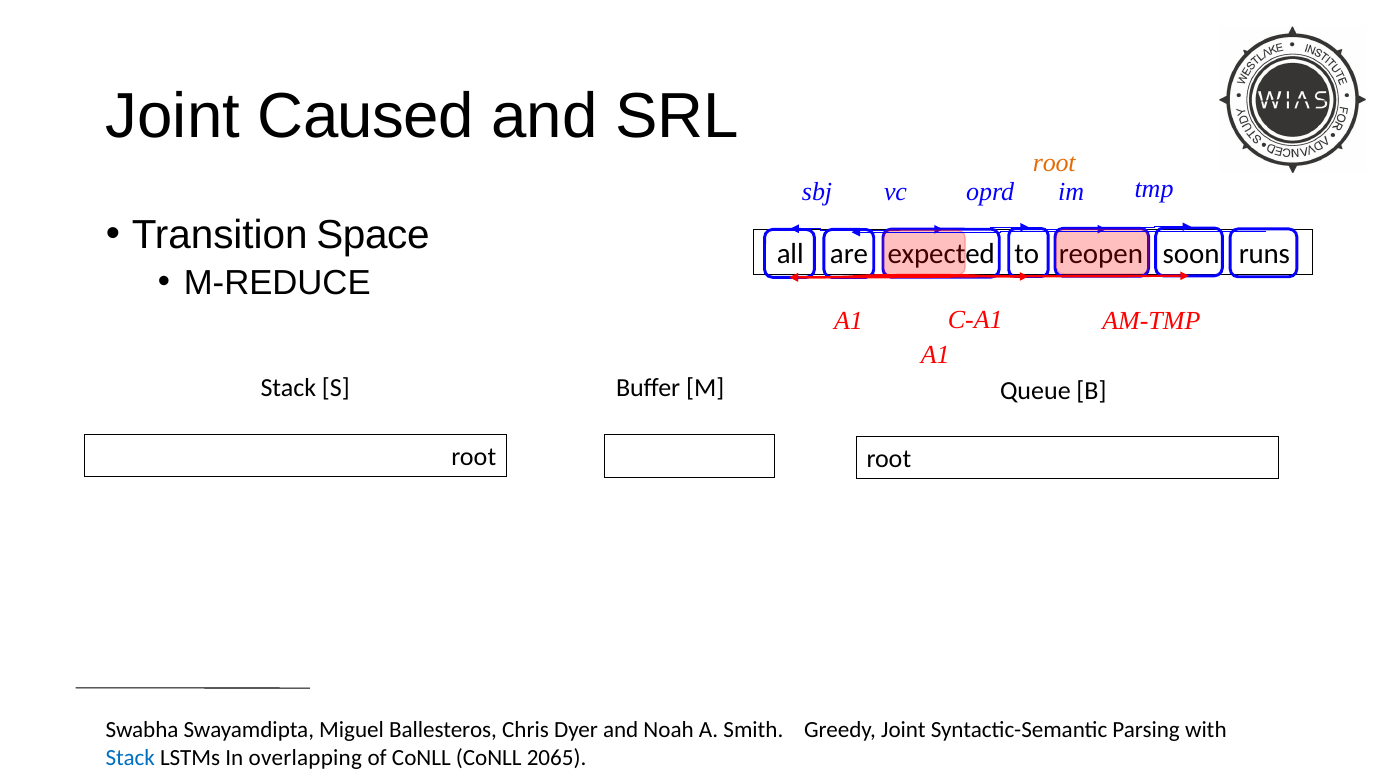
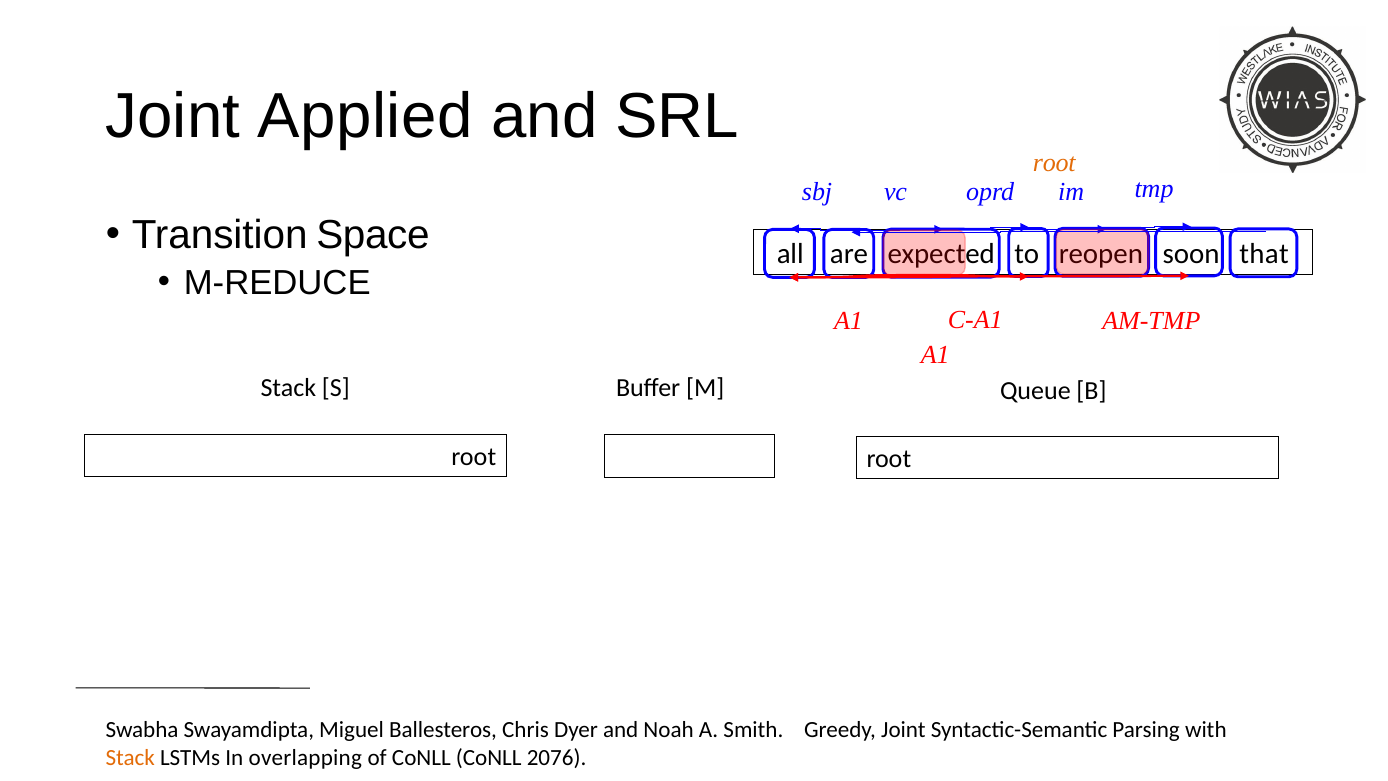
Caused: Caused -> Applied (365, 117)
runs: runs -> that (1264, 254)
Stack colour: blue -> orange (130, 757)
2065: 2065 -> 2076 (557, 757)
